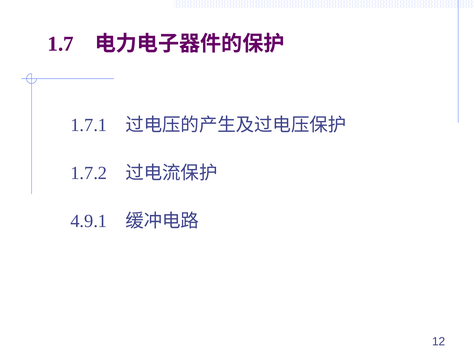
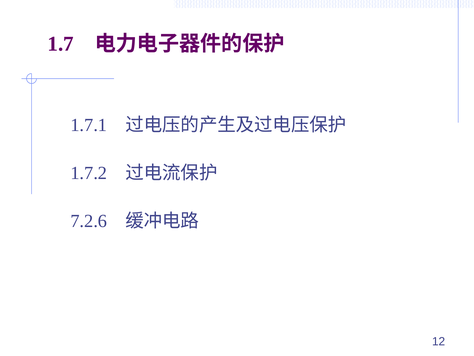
4.9.1: 4.9.1 -> 7.2.6 (89, 221)
